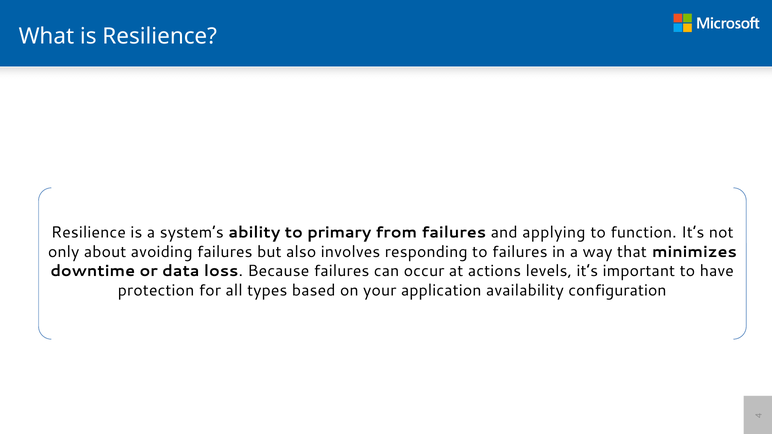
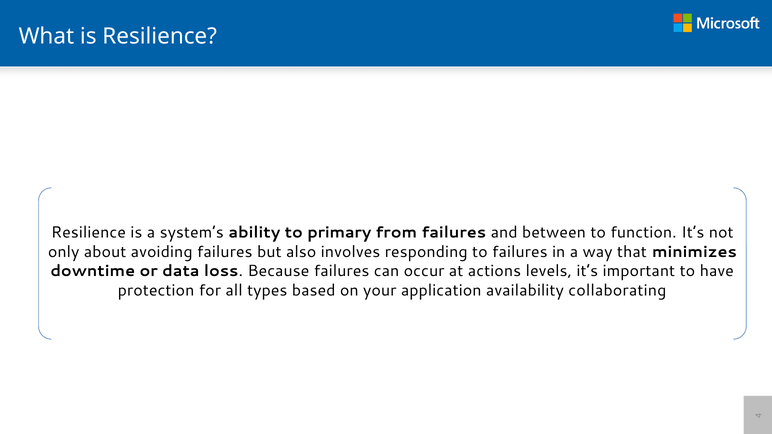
applying: applying -> between (554, 233)
configuration: configuration -> collaborating (617, 291)
